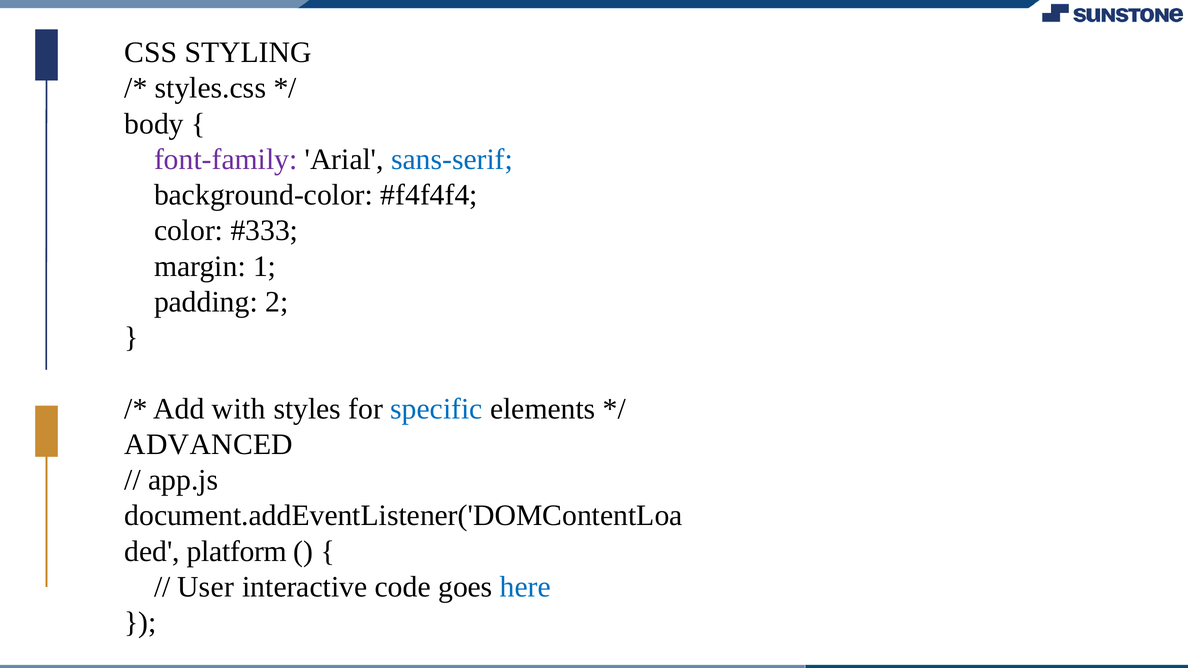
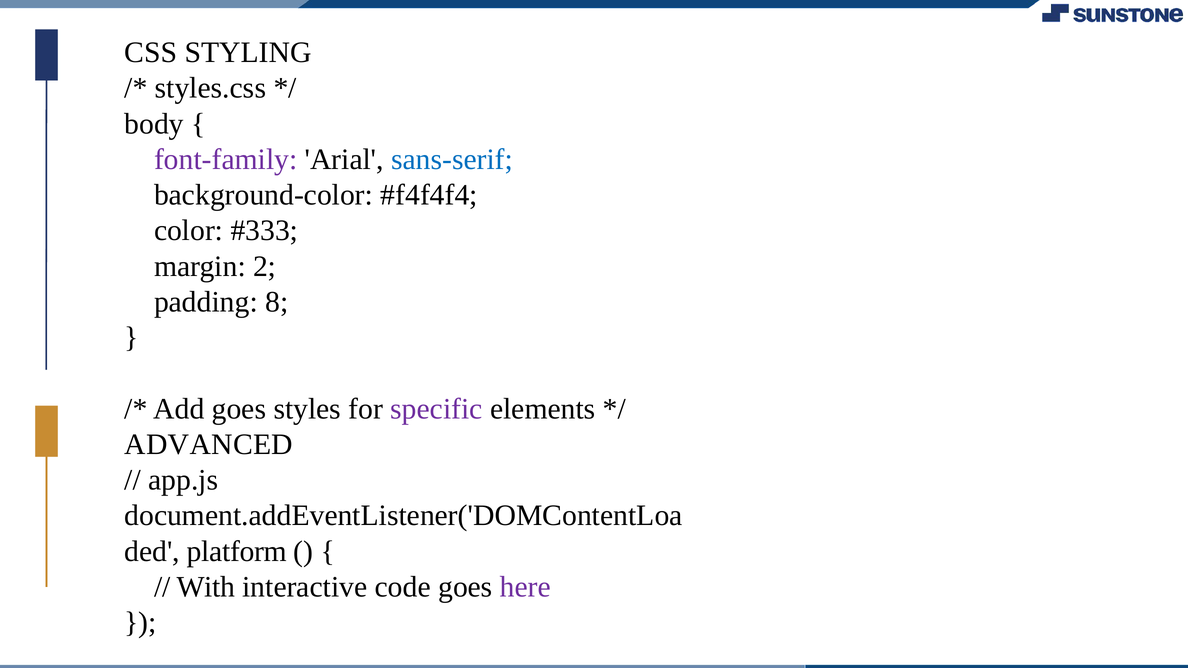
1: 1 -> 2 (265, 266)
2: 2 -> 8 (277, 302)
Add with: with -> goes (239, 409)
specific colour: blue -> purple (436, 409)
User: User -> With (206, 587)
here colour: blue -> purple (525, 587)
